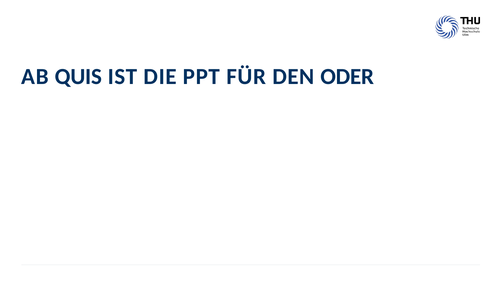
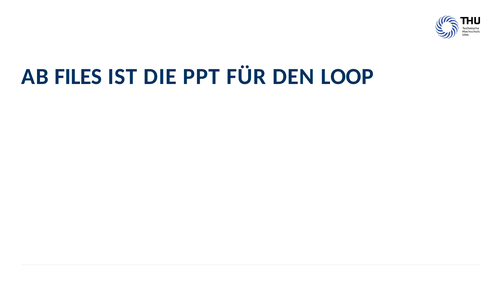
QUIS: QUIS -> FILES (78, 76)
ODER: ODER -> LOOP (347, 76)
